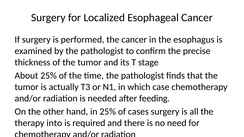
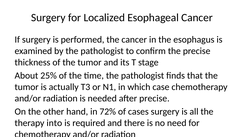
after feeding: feeding -> precise (154, 98)
in 25%: 25% -> 72% (108, 112)
